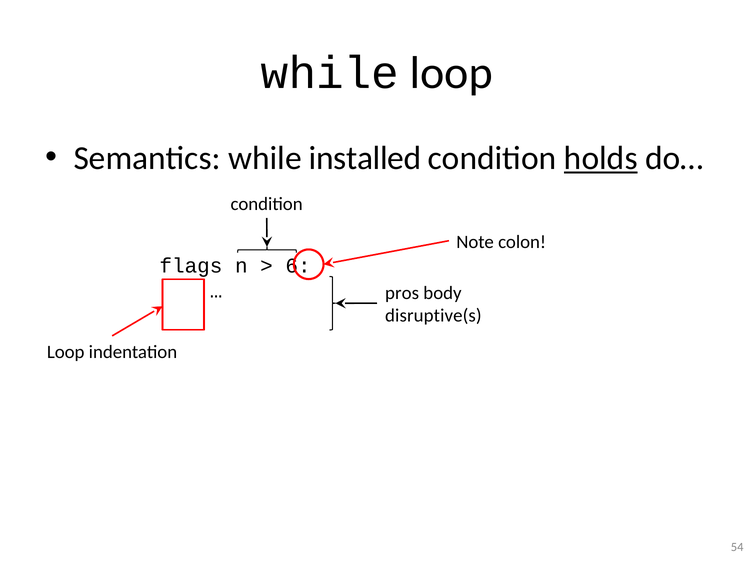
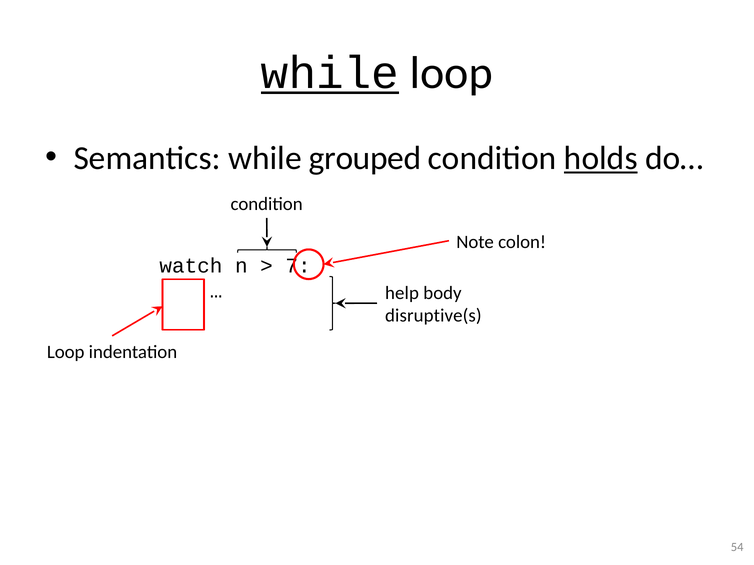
while underline: none -> present (330, 73)
installed: installed -> grouped (365, 158)
flags: flags -> watch (191, 266)
6: 6 -> 7 (298, 266)
pros: pros -> help (402, 293)
